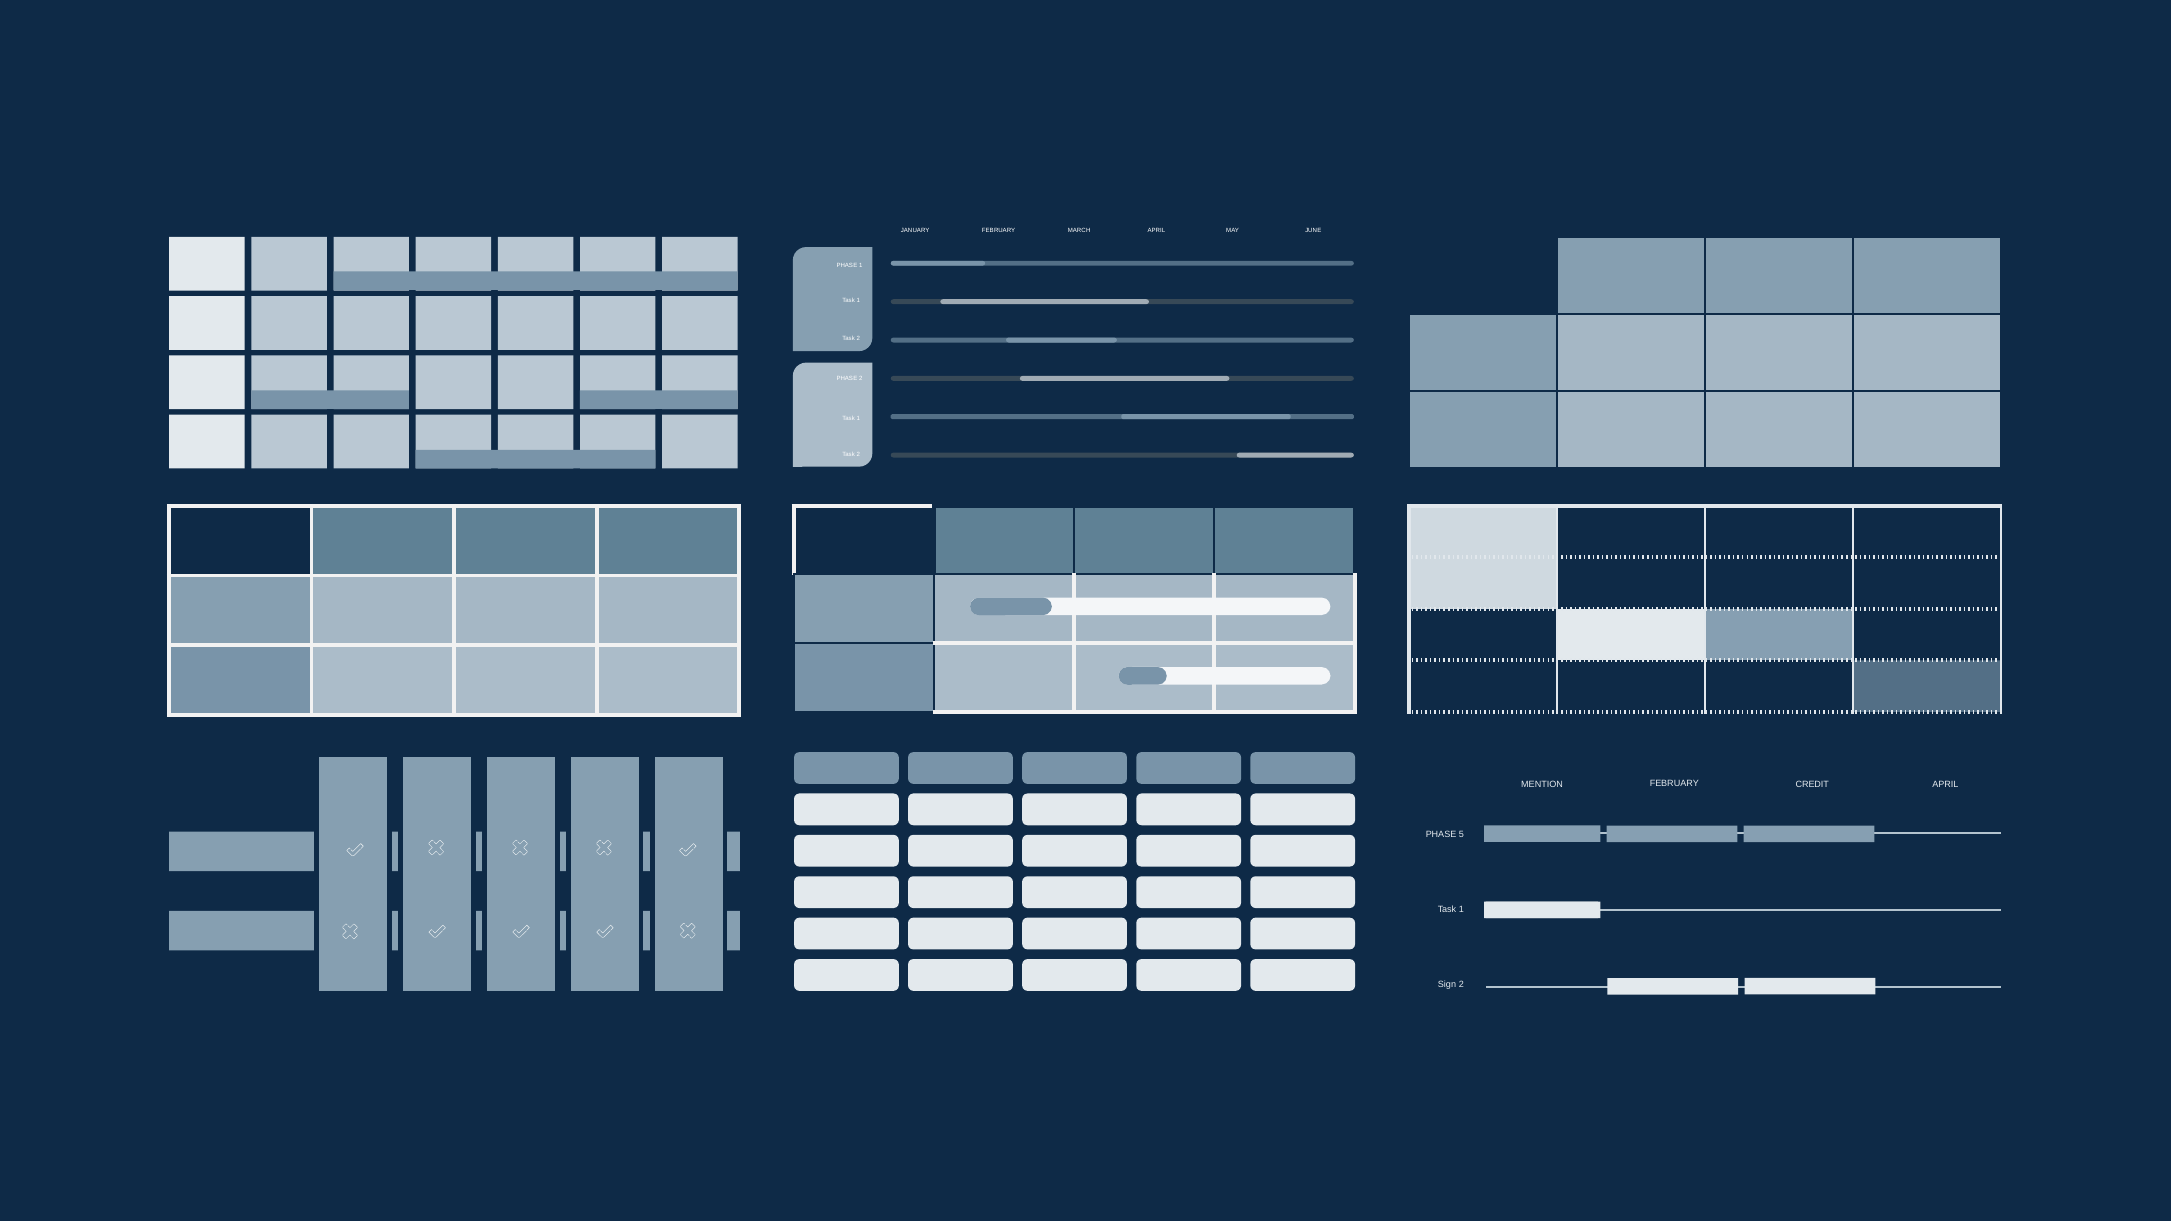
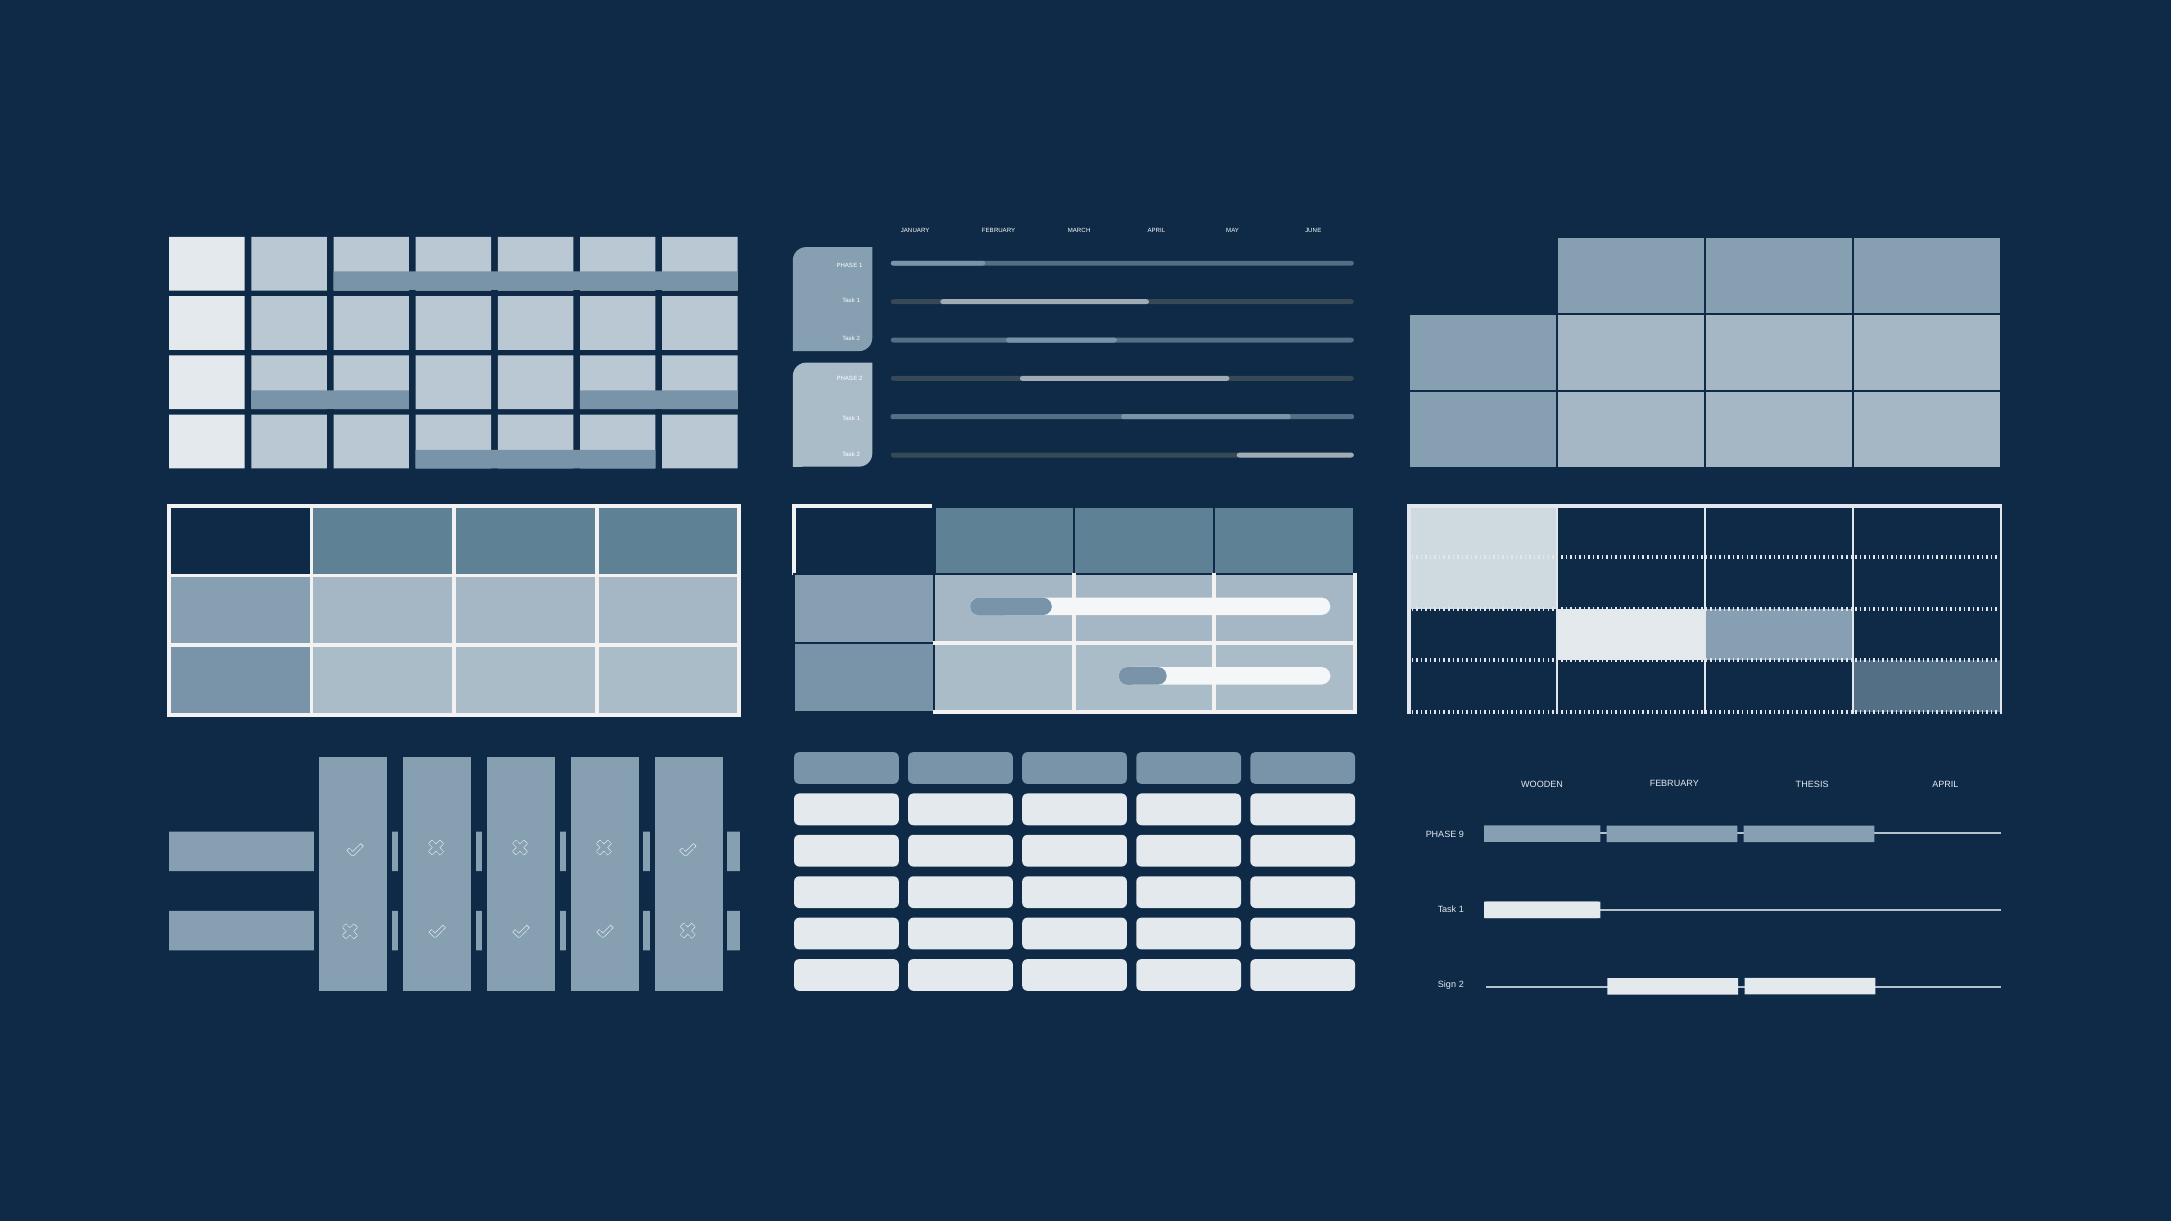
MENTION: MENTION -> WOODEN (1542, 784)
CREDIT: CREDIT -> THESIS (1812, 784)
5: 5 -> 9 (1461, 834)
